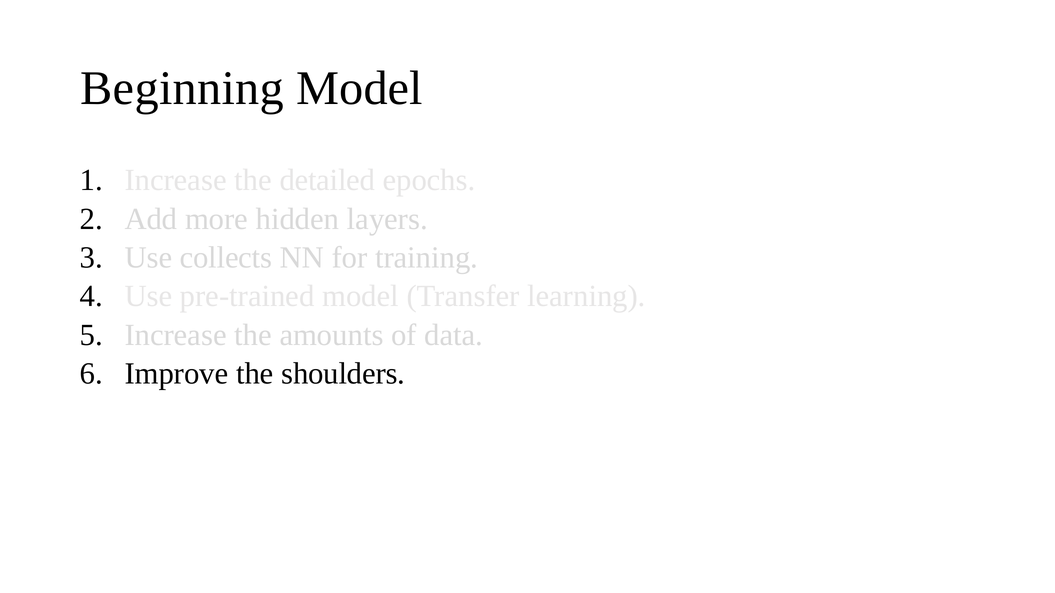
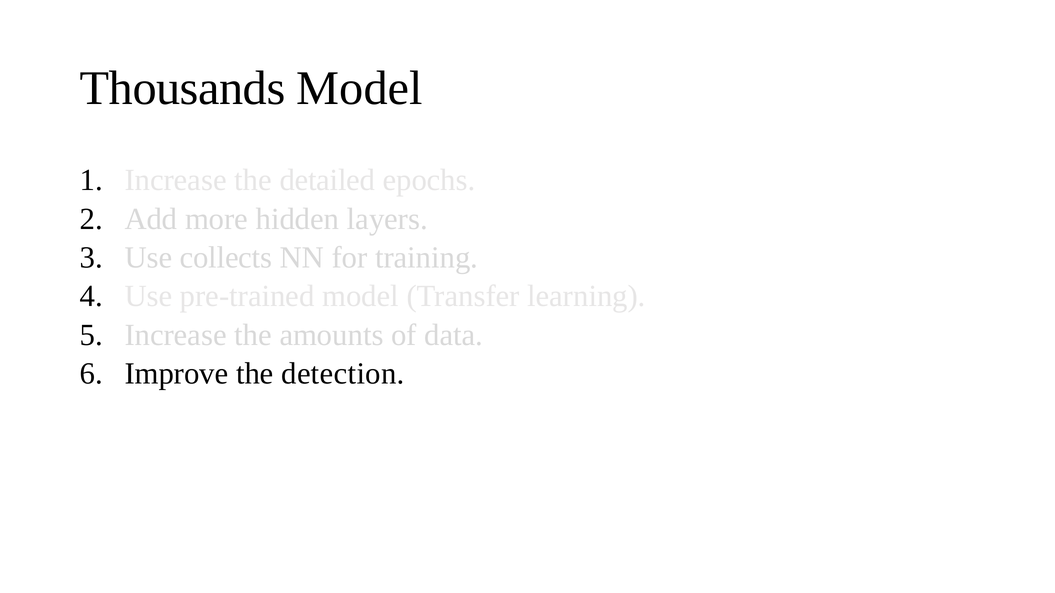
Beginning: Beginning -> Thousands (183, 89)
shoulders: shoulders -> detection (343, 374)
